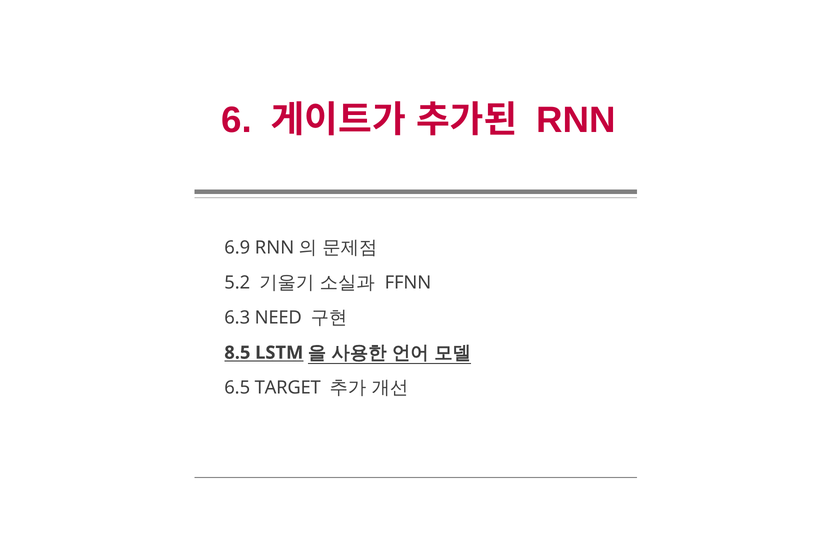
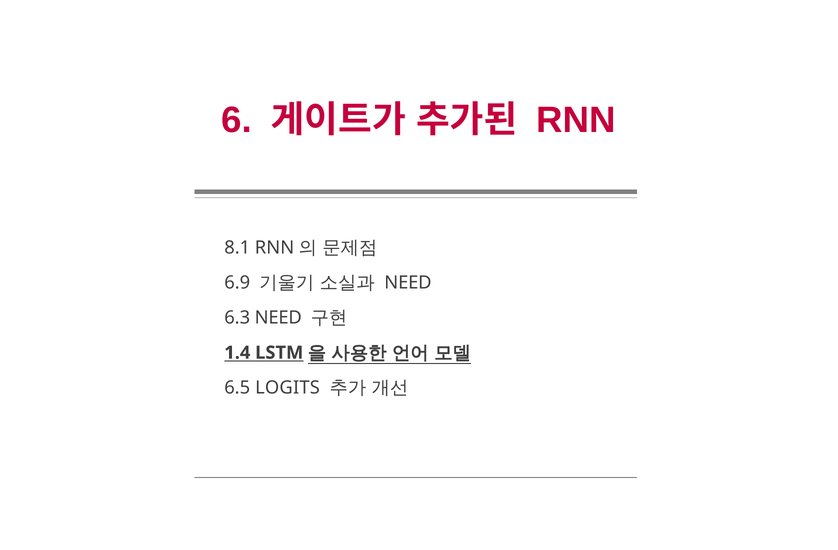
6.9: 6.9 -> 8.1 (237, 248)
5.2: 5.2 -> 6.9 (237, 283)
FFNN: FFNN -> NEED (408, 283)
8.5: 8.5 -> 1.4 (237, 353)
TARGET: TARGET -> LOGITS (288, 388)
